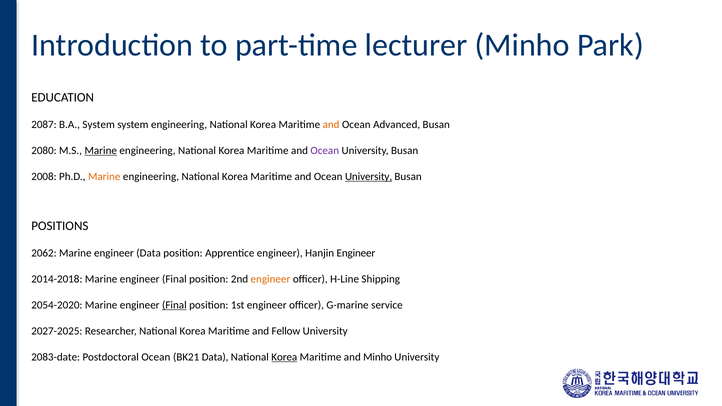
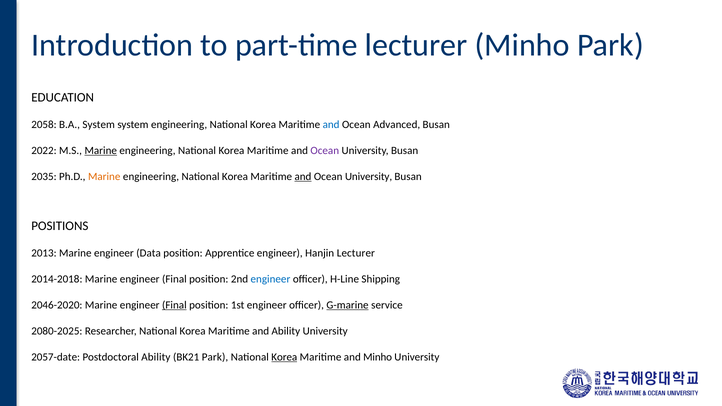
2087: 2087 -> 2058 (44, 125)
and colour: orange -> blue (331, 125)
2080: 2080 -> 2022 (44, 151)
2008: 2008 -> 2035 (44, 177)
and underline: none -> present (303, 177)
University underline: present -> none (369, 177)
2062: 2062 -> 2013 (44, 253)
Hanjin Engineer: Engineer -> Lecturer (356, 253)
engineer colour: orange -> blue (270, 279)
2054-2020: 2054-2020 -> 2046-2020 (57, 305)
G-marine underline: none -> present (348, 305)
2027-2025: 2027-2025 -> 2080-2025 (57, 331)
and Fellow: Fellow -> Ability (286, 331)
2083-date: 2083-date -> 2057-date (56, 357)
Postdoctoral Ocean: Ocean -> Ability (156, 357)
BK21 Data: Data -> Park (215, 357)
